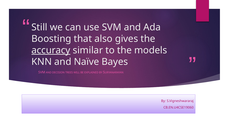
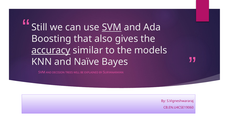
SVM underline: none -> present (112, 27)
